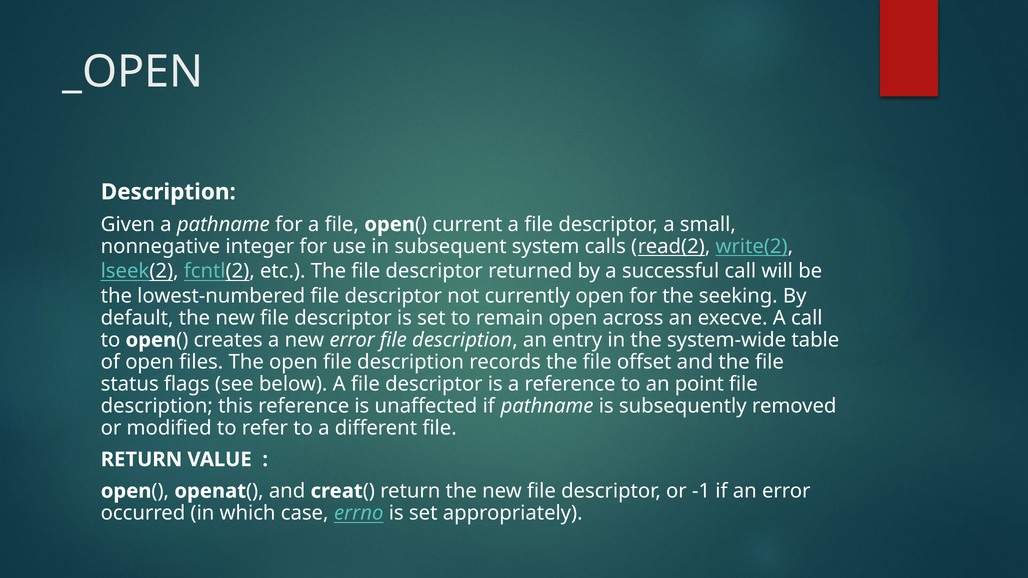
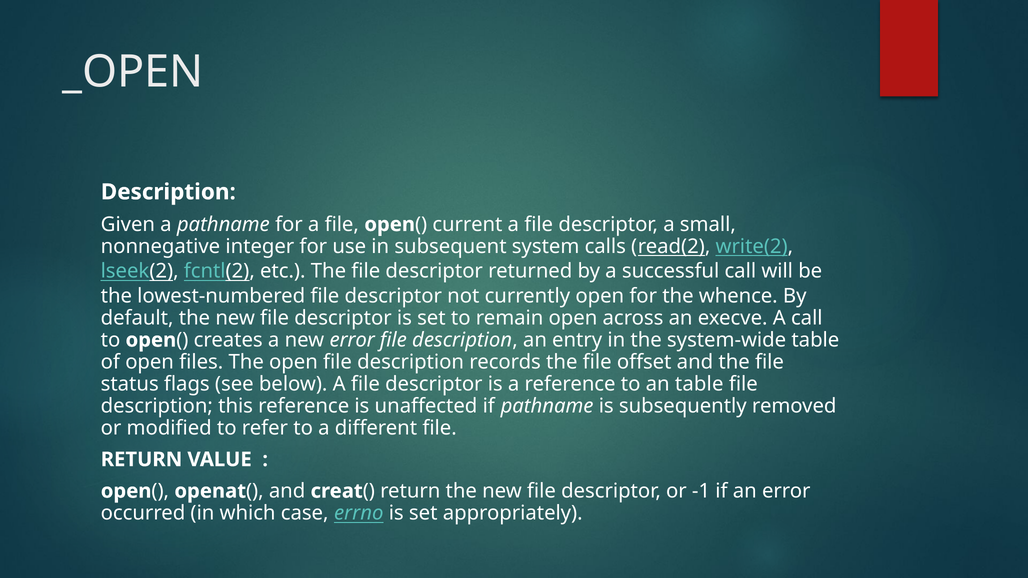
seeking: seeking -> whence (738, 296)
an point: point -> table (699, 384)
